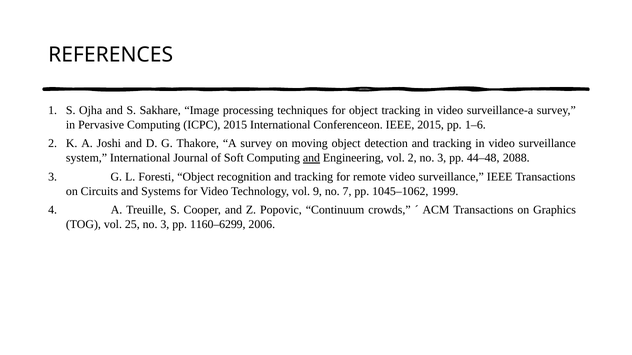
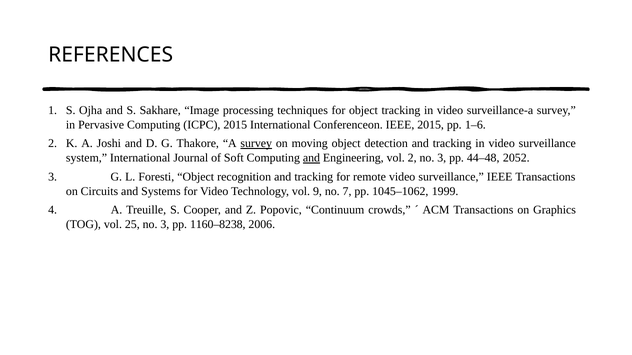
survey underline: none -> present (256, 144)
2088: 2088 -> 2052 (516, 158)
1160–6299: 1160–6299 -> 1160–8238 (218, 225)
